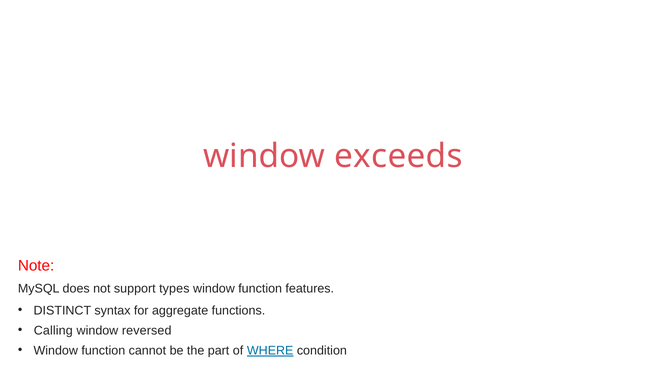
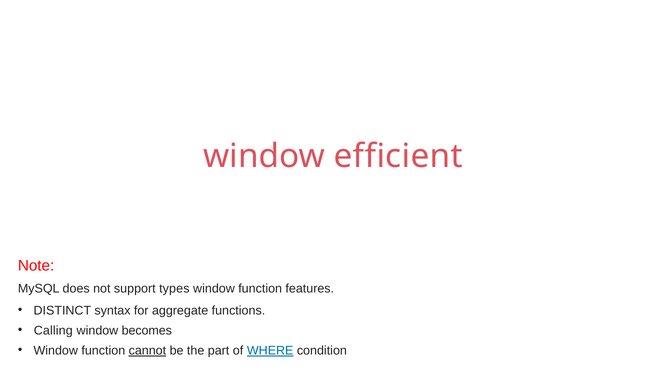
exceeds: exceeds -> efficient (398, 156)
reversed: reversed -> becomes (147, 331)
cannot underline: none -> present (147, 351)
